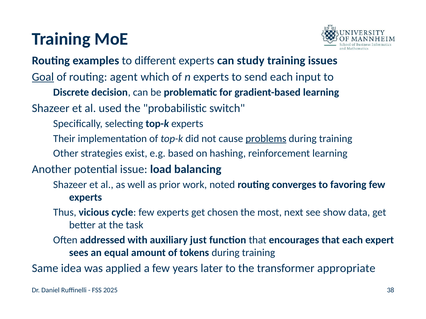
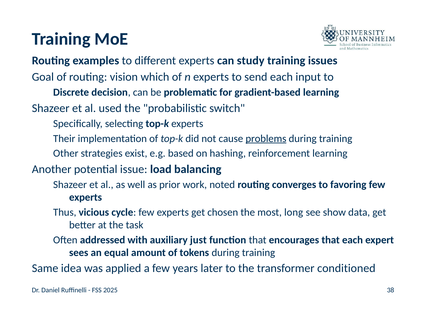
Goal underline: present -> none (43, 77)
agent: agent -> vision (124, 77)
next: next -> long (294, 213)
appropriate: appropriate -> conditioned (346, 269)
